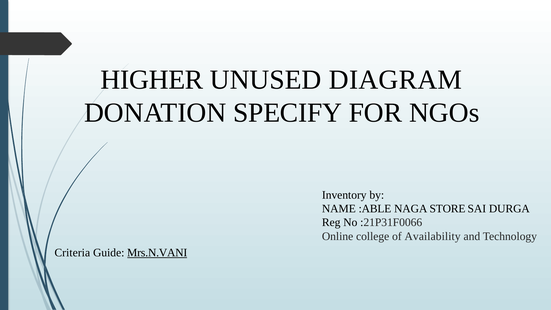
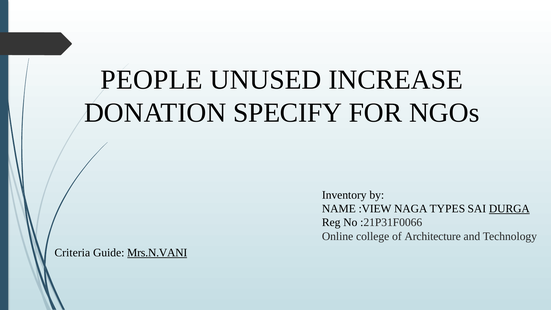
HIGHER: HIGHER -> PEOPLE (152, 80)
DIAGRAM: DIAGRAM -> INCREASE (396, 80)
:ABLE: :ABLE -> :VIEW (375, 209)
STORE: STORE -> TYPES (447, 209)
DURGA underline: none -> present (509, 209)
Availability: Availability -> Architecture (433, 236)
